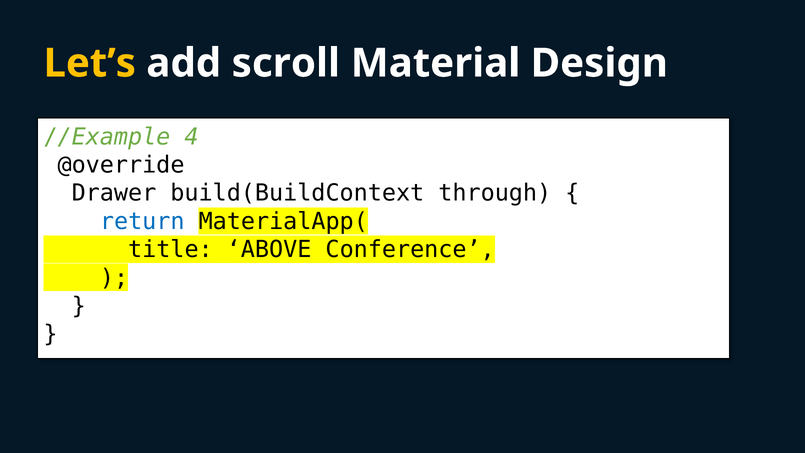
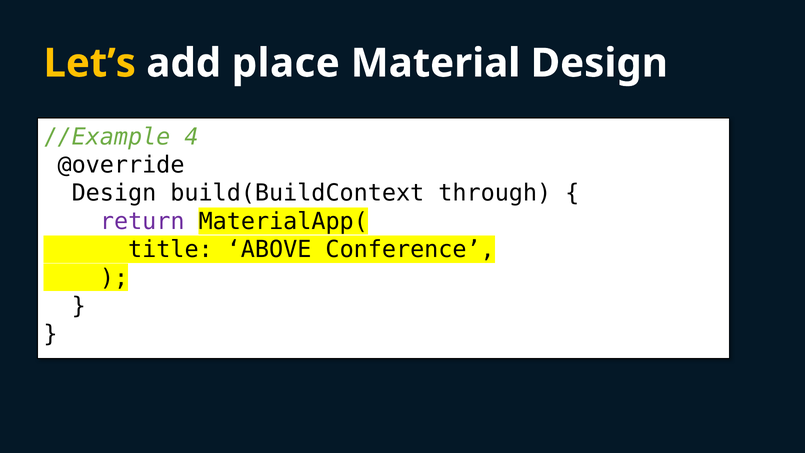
scroll: scroll -> place (286, 63)
Drawer: Drawer -> Design (114, 193)
return colour: blue -> purple (142, 221)
